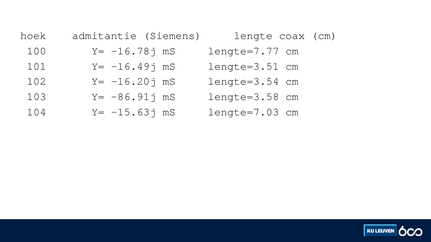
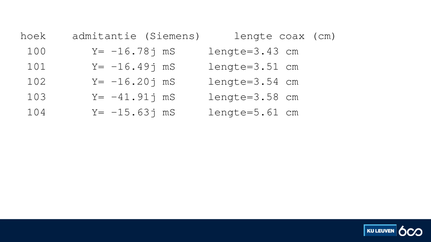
lengte=7.77: lengte=7.77 -> lengte=3.43 (243, 51)
-86.91j: -86.91j -> -41.91j (134, 97)
lengte=7.03: lengte=7.03 -> lengte=5.61 (243, 112)
